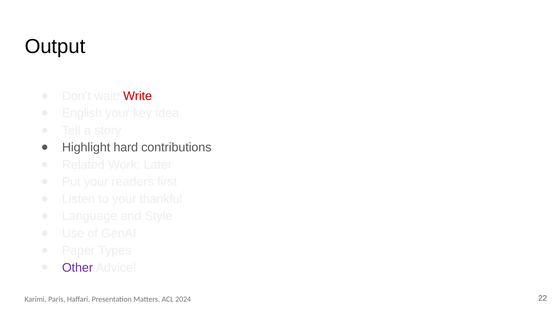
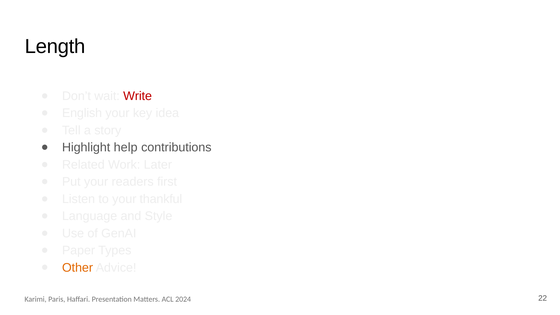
Output: Output -> Length (55, 46)
hard: hard -> help (126, 148)
Other colour: purple -> orange (78, 268)
